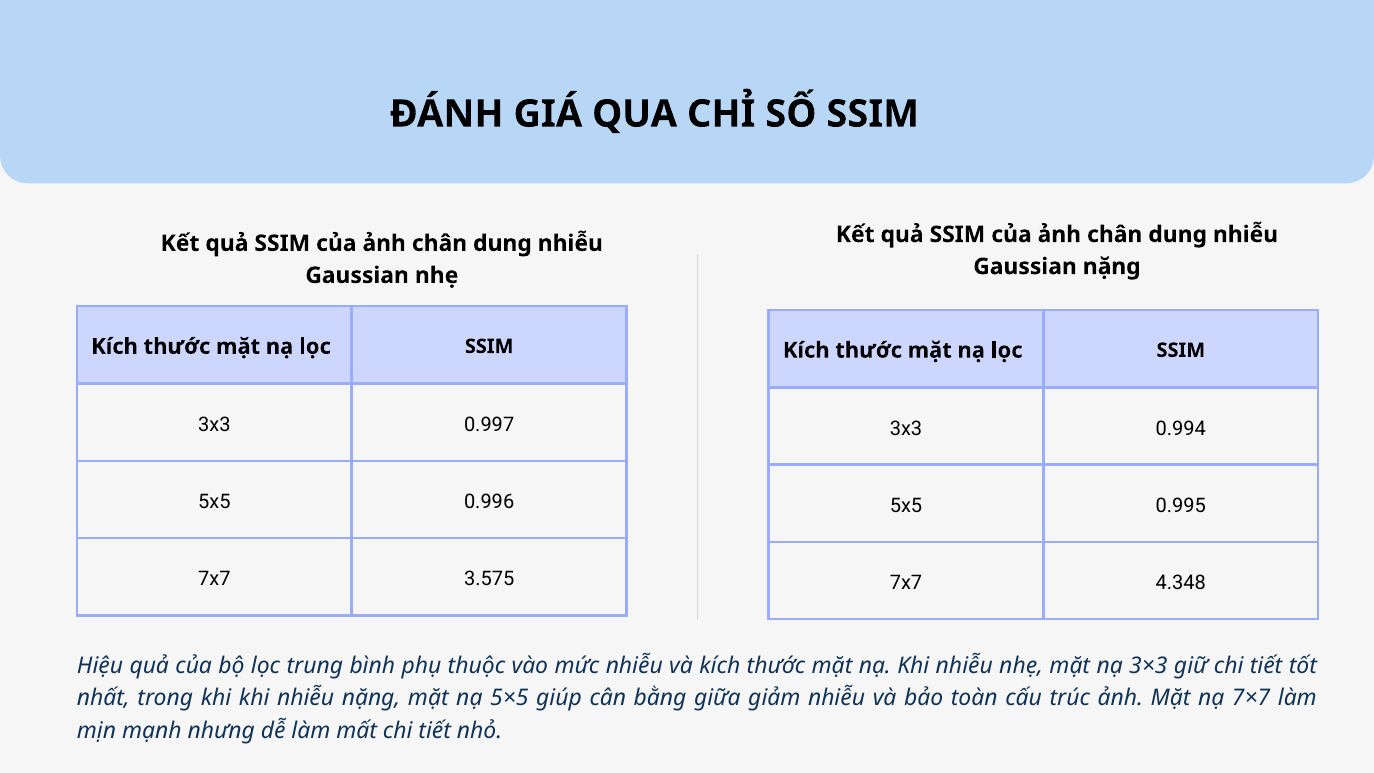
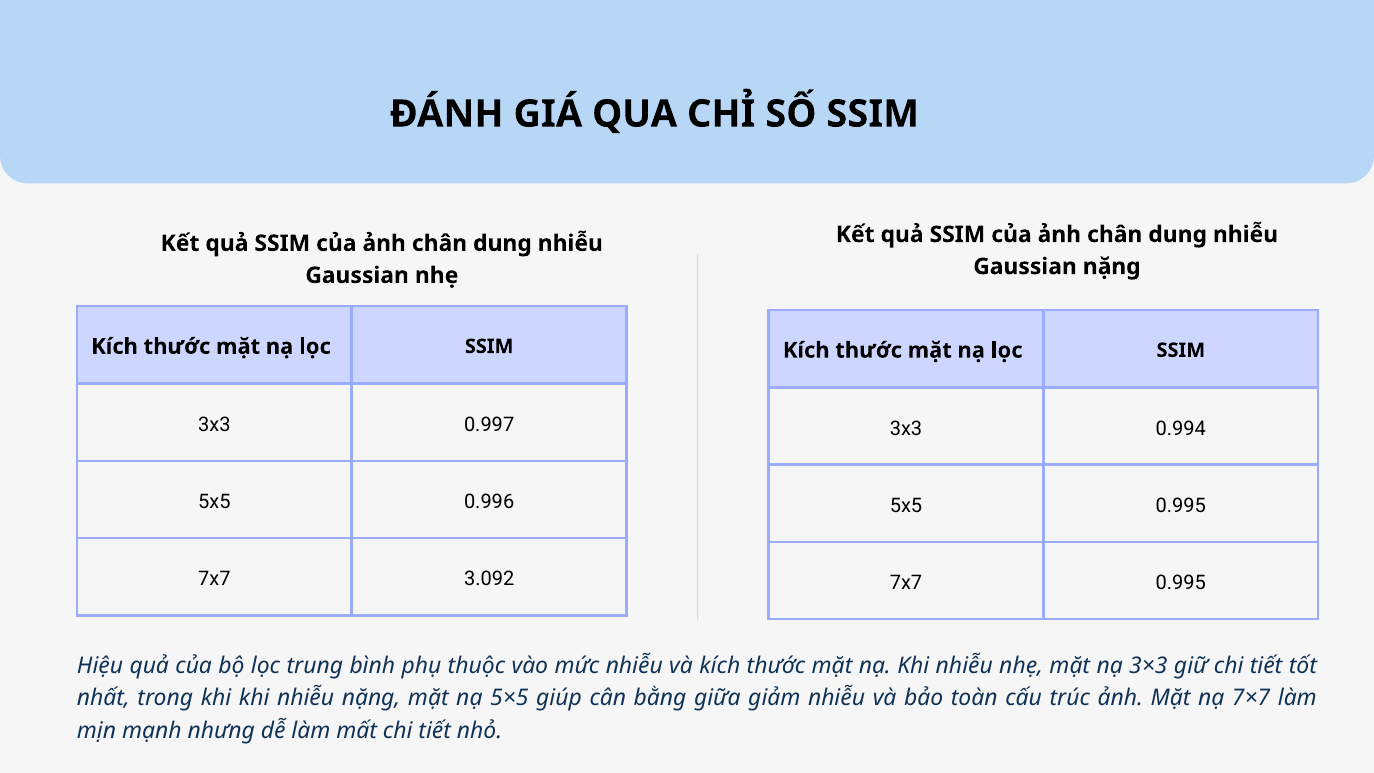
3.575: 3.575 -> 3.092 (489, 579)
7x7 4.348: 4.348 -> 0.995 (1181, 583)
